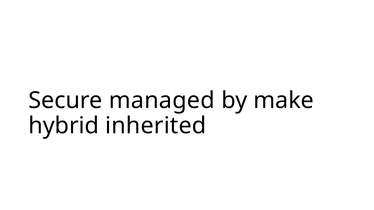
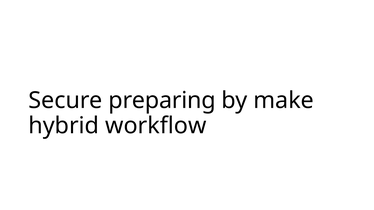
managed: managed -> preparing (162, 101)
inherited: inherited -> workflow (156, 126)
